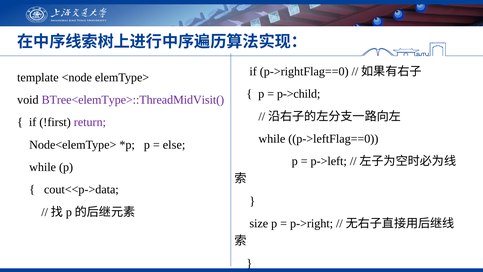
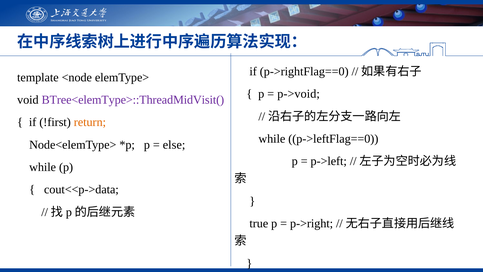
p->child: p->child -> p->void (299, 94)
return colour: purple -> orange (90, 122)
size: size -> true (259, 223)
